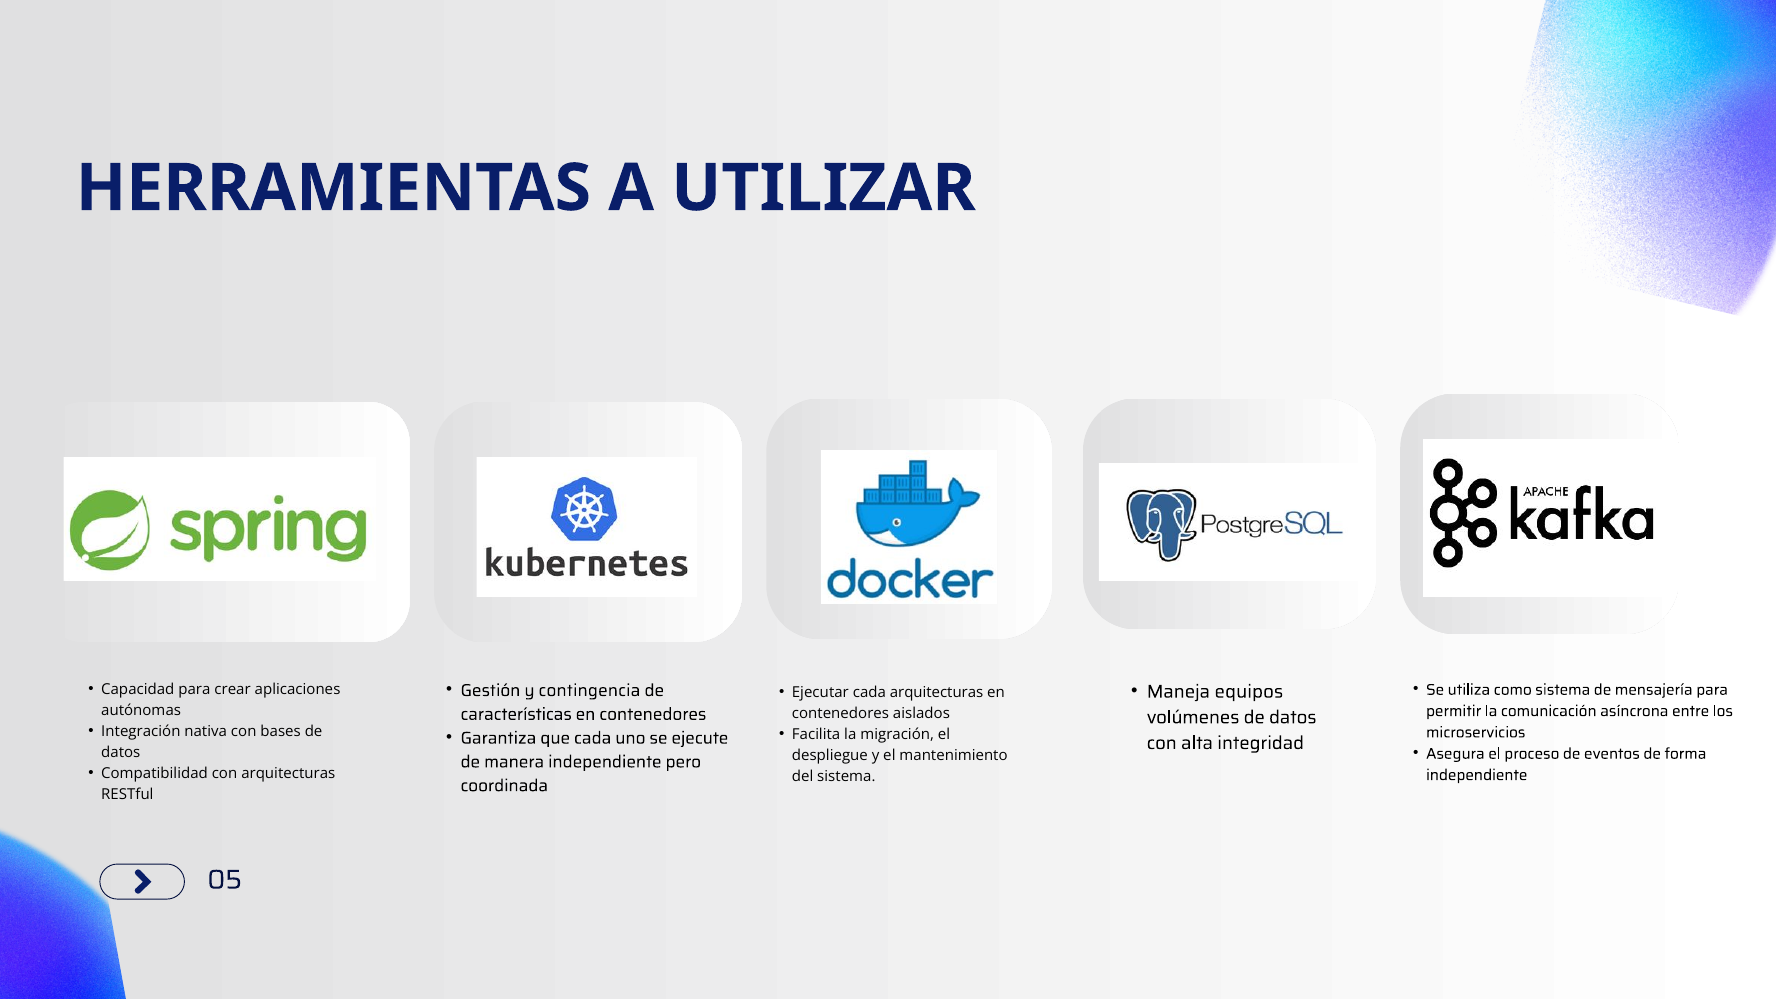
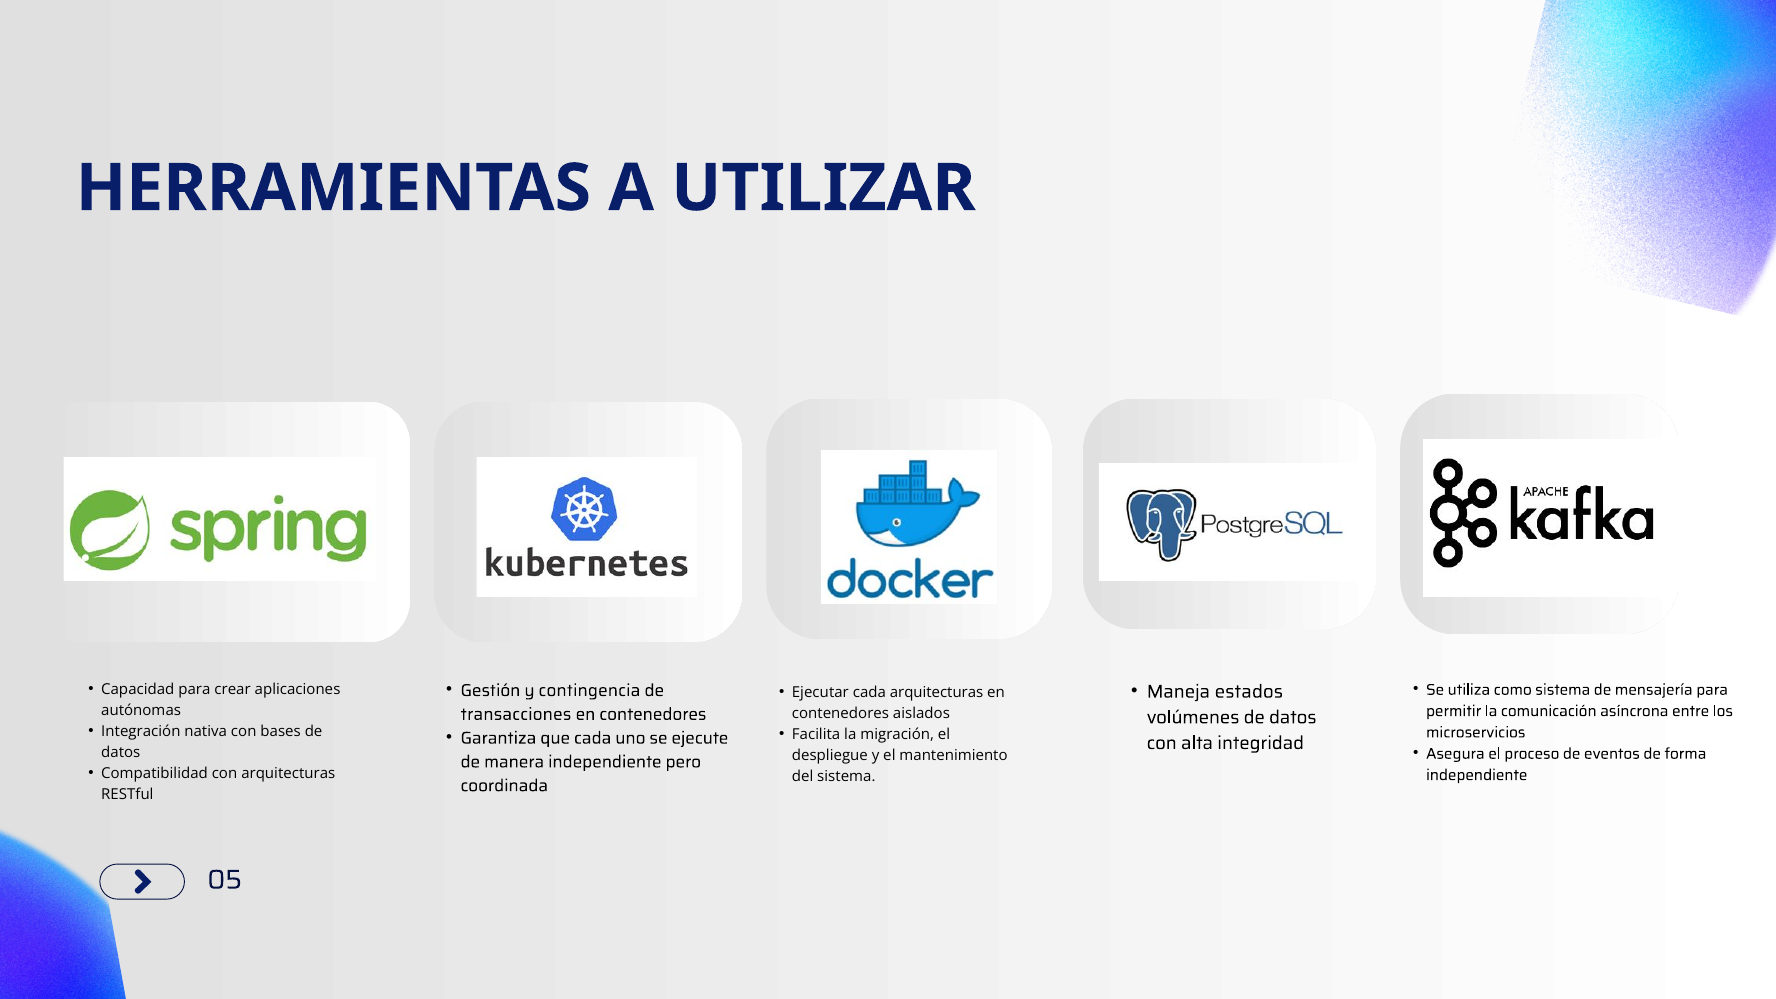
equipos: equipos -> estados (1249, 692)
características: características -> transacciones (516, 714)
